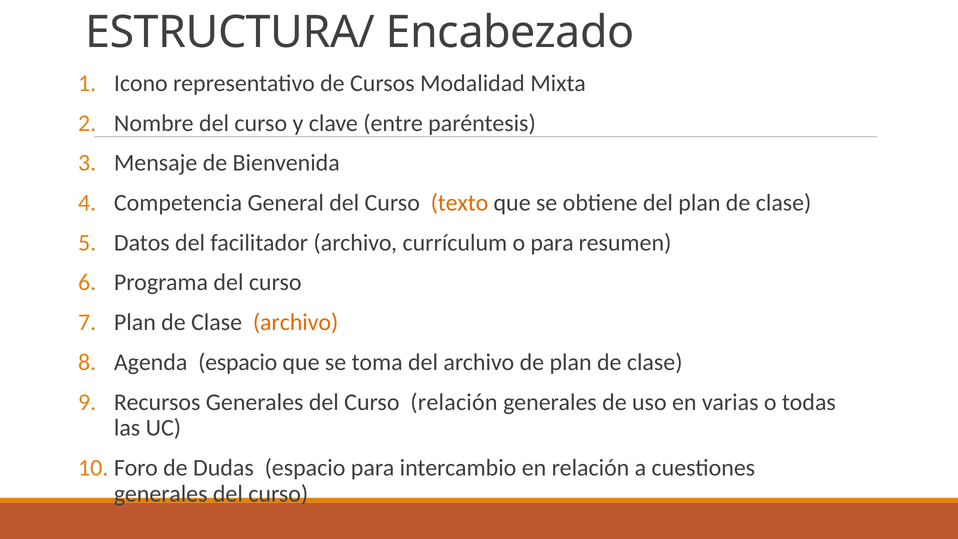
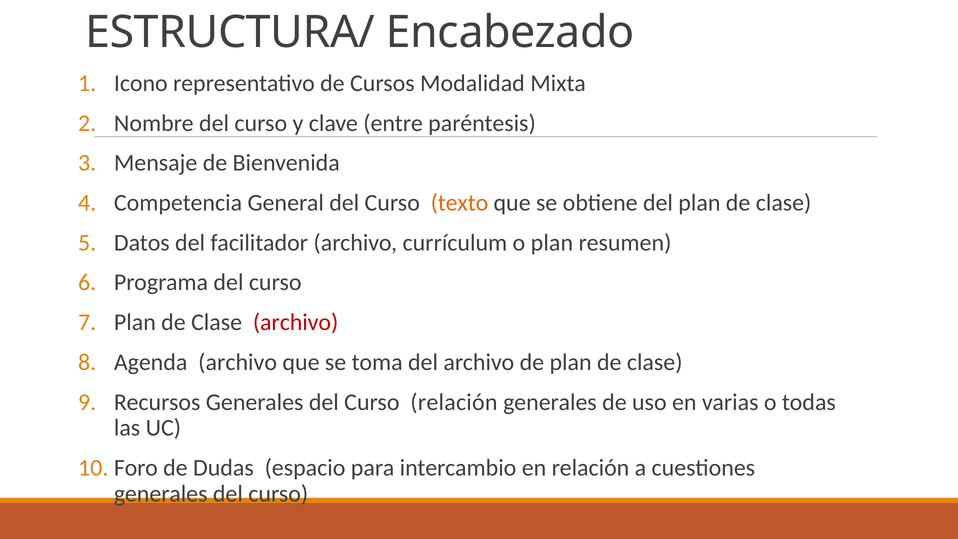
o para: para -> plan (552, 243)
archivo colour: orange -> red (296, 322)
Agenda espacio: espacio -> archivo (238, 362)
